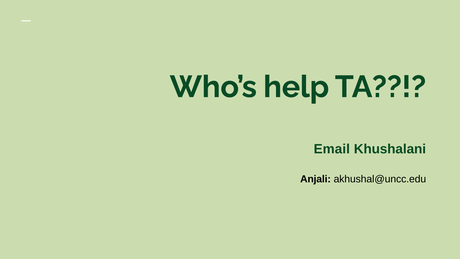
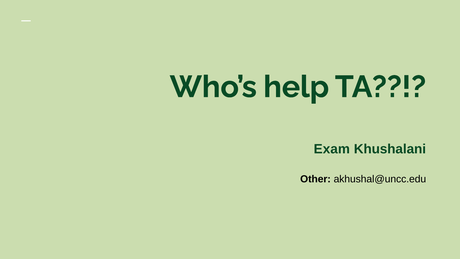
Email: Email -> Exam (332, 149)
Anjali: Anjali -> Other (316, 179)
